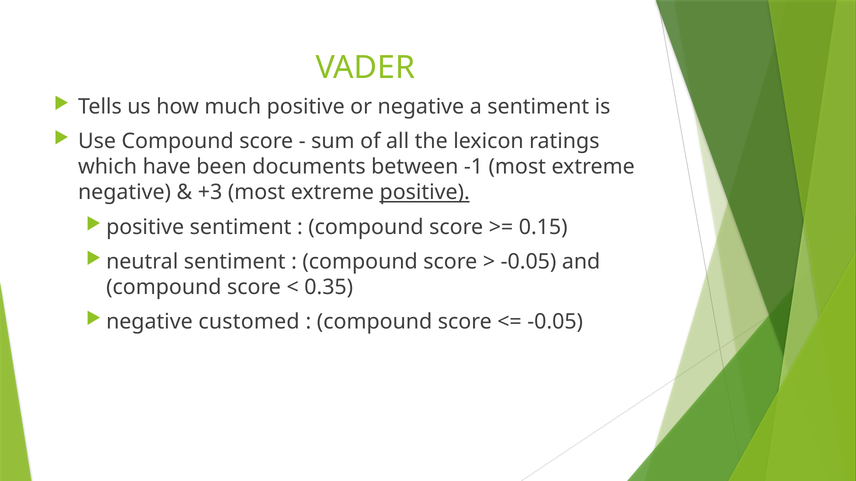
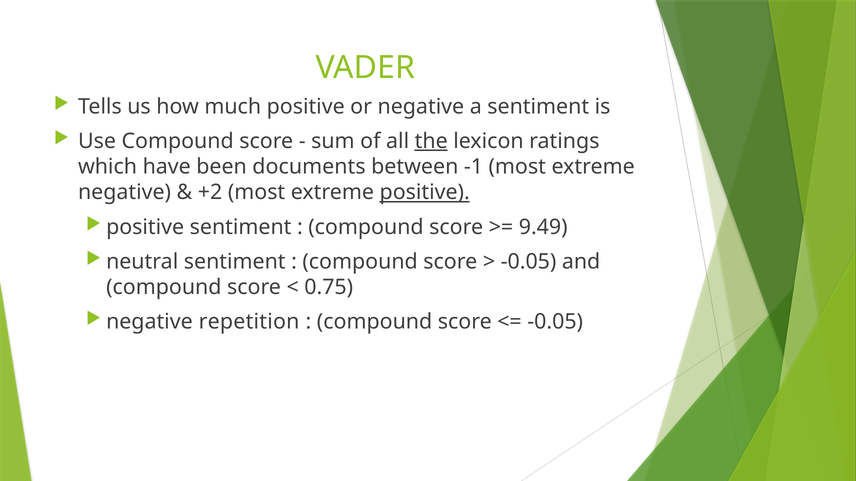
the underline: none -> present (431, 141)
+3: +3 -> +2 (210, 193)
0.15: 0.15 -> 9.49 (543, 227)
0.35: 0.35 -> 0.75 (329, 288)
customed: customed -> repetition (249, 322)
